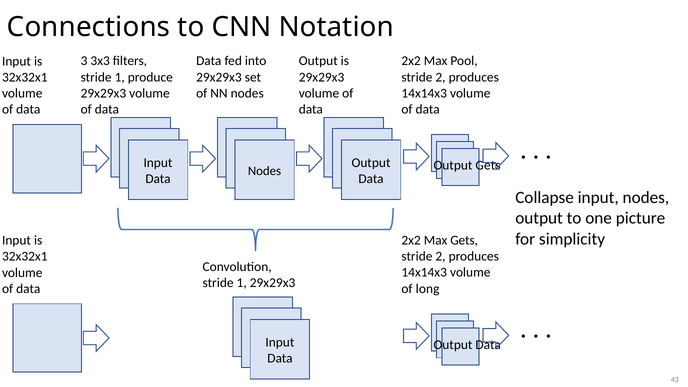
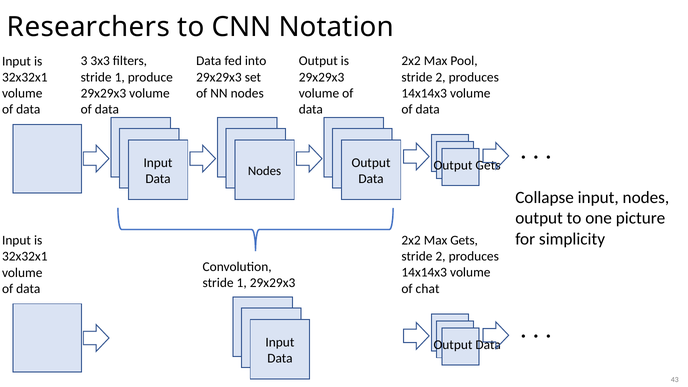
Connections: Connections -> Researchers (88, 27)
long: long -> chat (428, 289)
